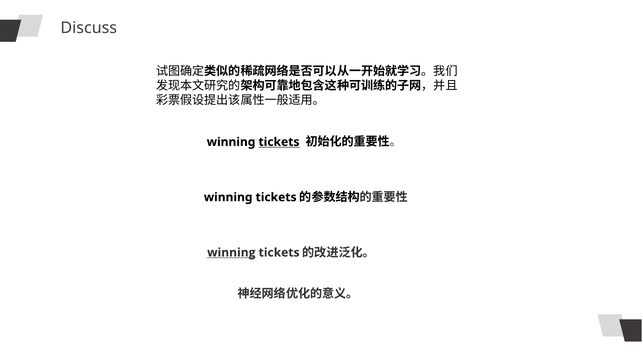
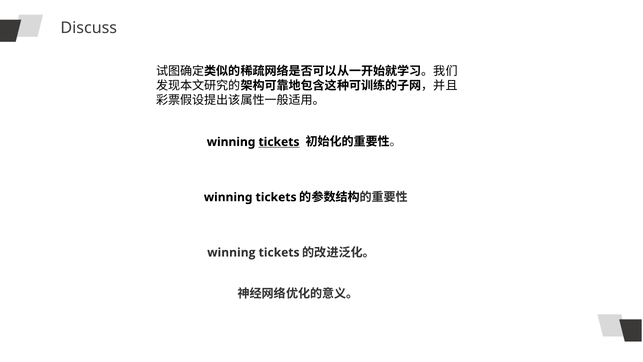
winning underline: present -> none (231, 252)
